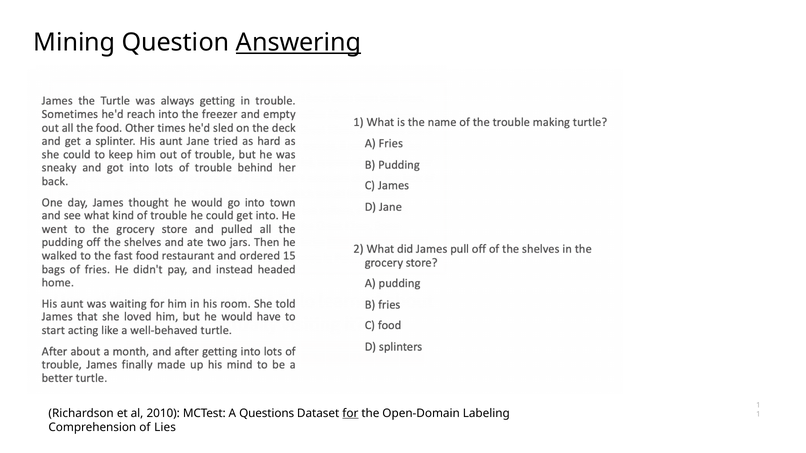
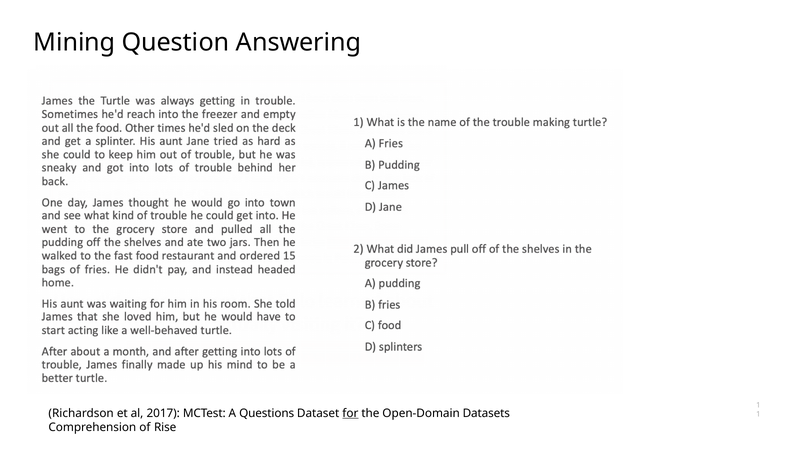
Answering underline: present -> none (299, 43)
2010: 2010 -> 2017 (163, 414)
Labeling: Labeling -> Datasets (486, 414)
Lies: Lies -> Rise (165, 428)
